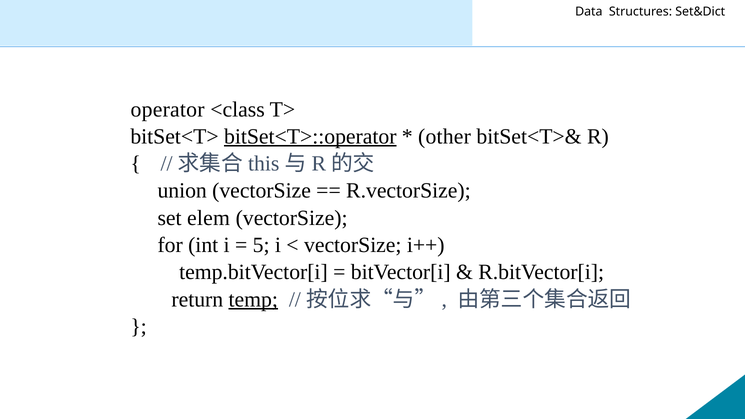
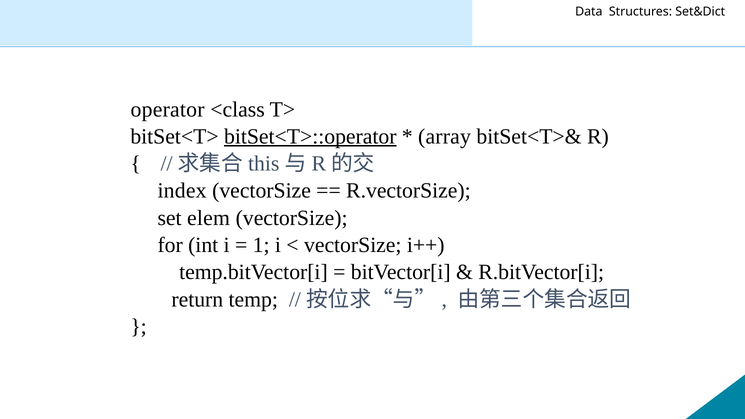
other: other -> array (445, 137)
union: union -> index (182, 191)
5: 5 -> 1 (261, 245)
temp underline: present -> none (253, 300)
